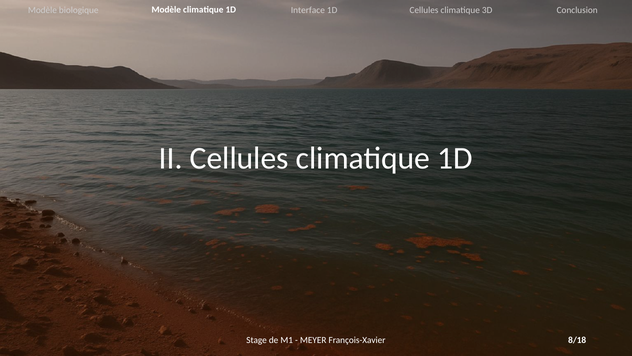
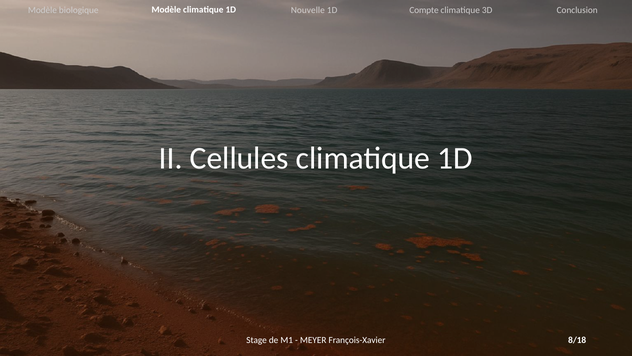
Interface: Interface -> Nouvelle (308, 10)
1D Cellules: Cellules -> Compte (424, 10)
